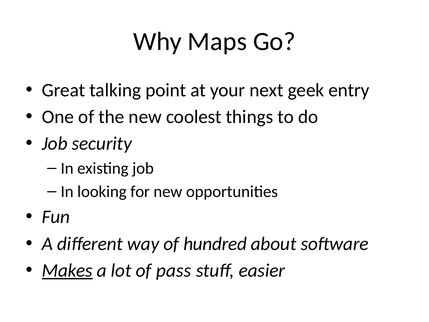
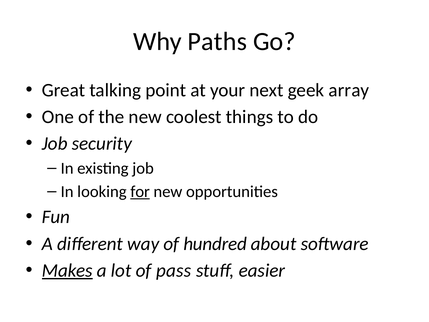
Maps: Maps -> Paths (217, 42)
entry: entry -> array (349, 90)
for underline: none -> present (140, 191)
